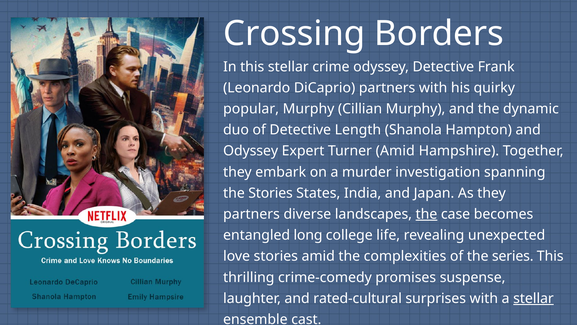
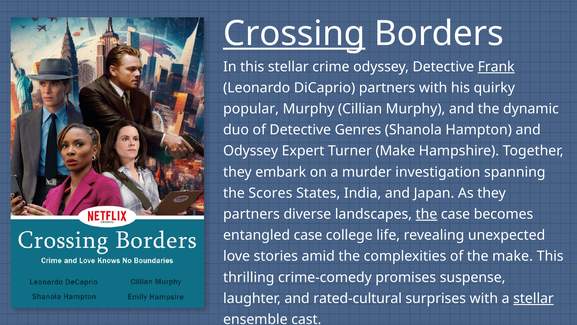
Crossing underline: none -> present (294, 34)
Frank underline: none -> present (496, 67)
Length: Length -> Genres (358, 130)
Turner Amid: Amid -> Make (395, 151)
the Stories: Stories -> Scores (270, 193)
entangled long: long -> case (308, 235)
the series: series -> make (513, 256)
